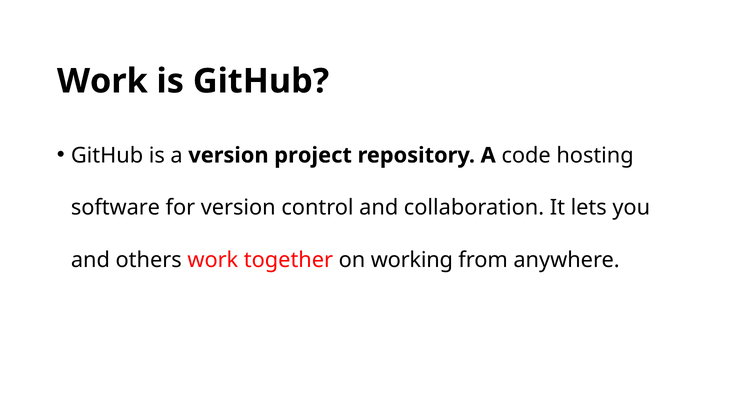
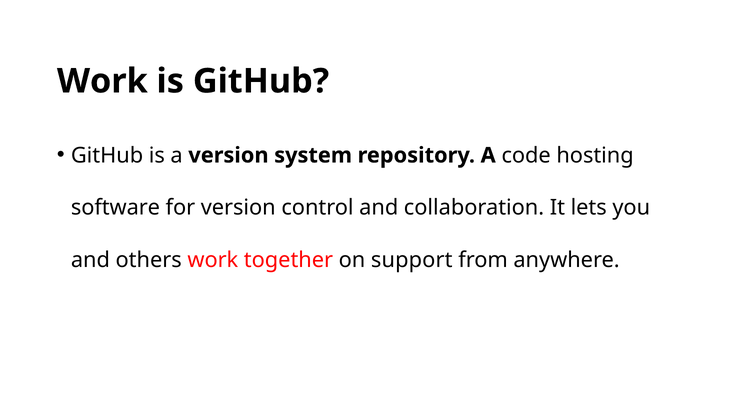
project: project -> system (313, 155)
working: working -> support (412, 260)
